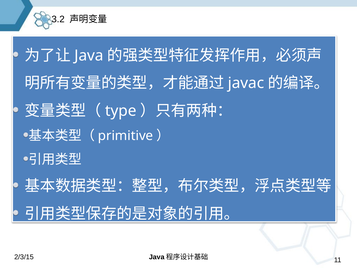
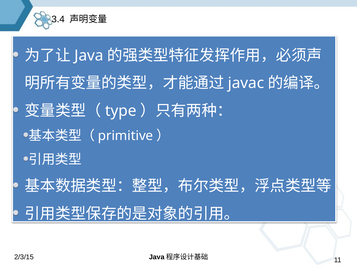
3.2: 3.2 -> 3.4 (58, 19)
